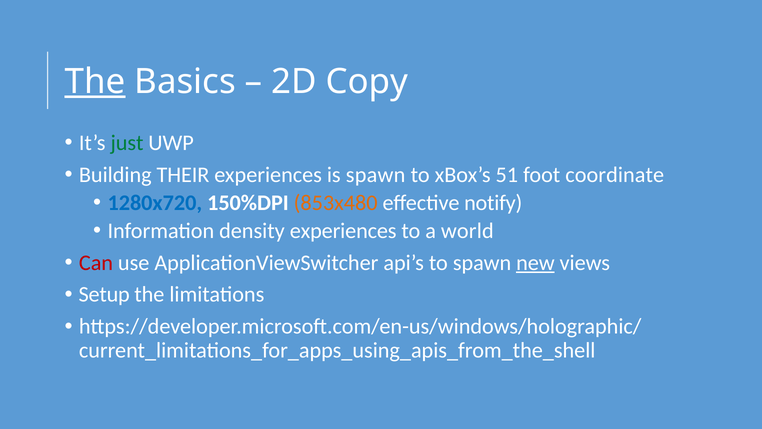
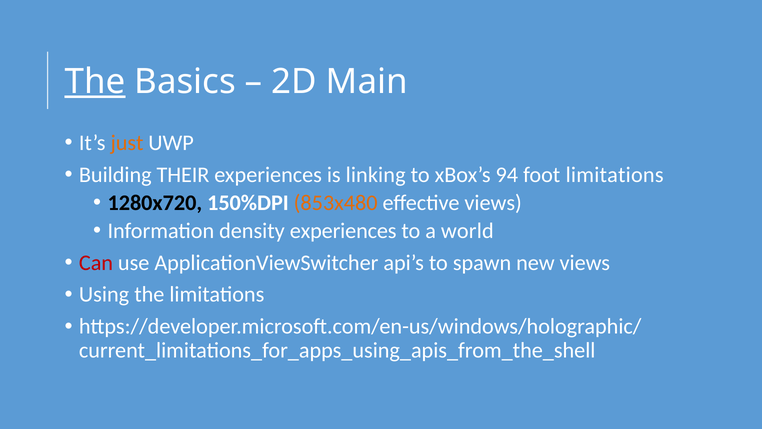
Copy: Copy -> Main (367, 82)
just colour: green -> orange (127, 143)
is spawn: spawn -> linking (376, 175)
51: 51 -> 94 (507, 175)
foot coordinate: coordinate -> limitations (615, 175)
1280x720 colour: blue -> black (155, 203)
effective notify: notify -> views (493, 203)
new underline: present -> none (535, 262)
Setup: Setup -> Using (104, 294)
